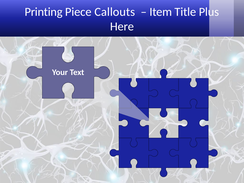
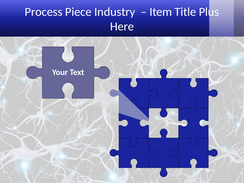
Printing: Printing -> Process (44, 12)
Callouts: Callouts -> Industry (115, 12)
